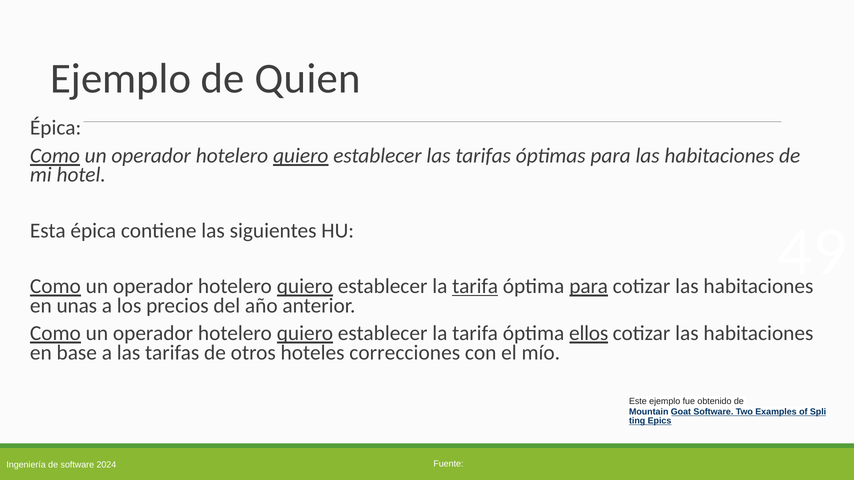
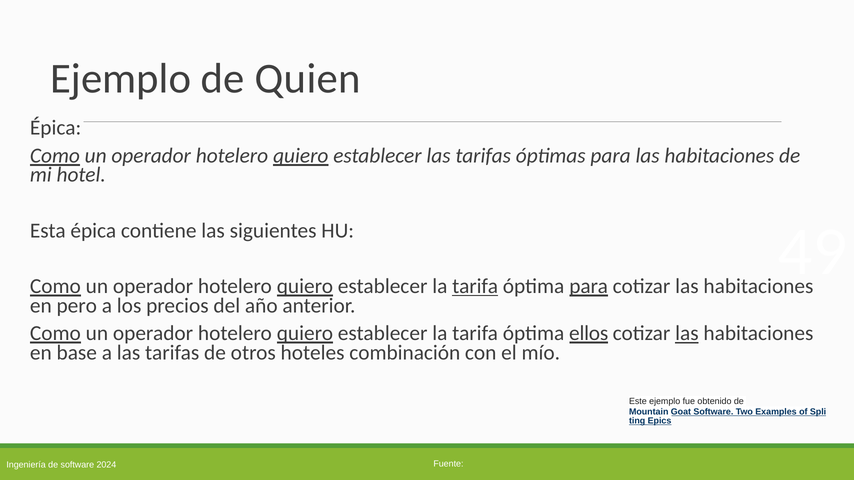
unas: unas -> pero (77, 306)
las underline: none -> present (687, 334)
correcciones: correcciones -> combinación (405, 353)
